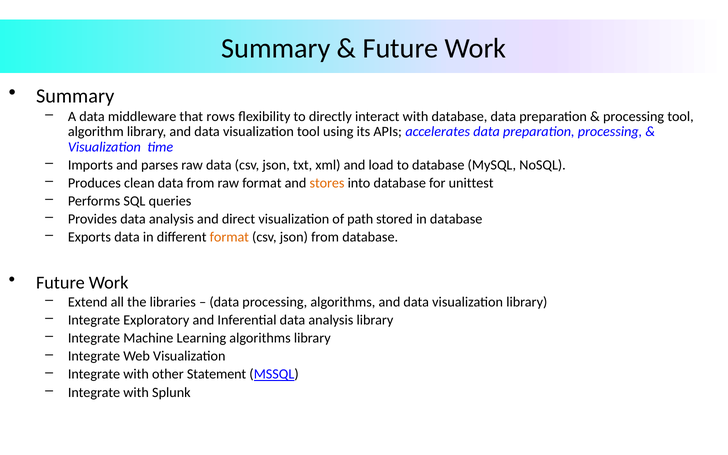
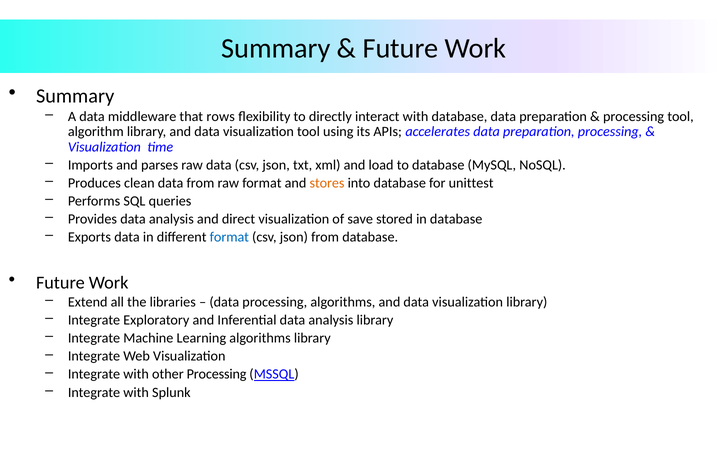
path: path -> save (360, 219)
format colour: orange -> blue (229, 237)
other Statement: Statement -> Processing (217, 374)
